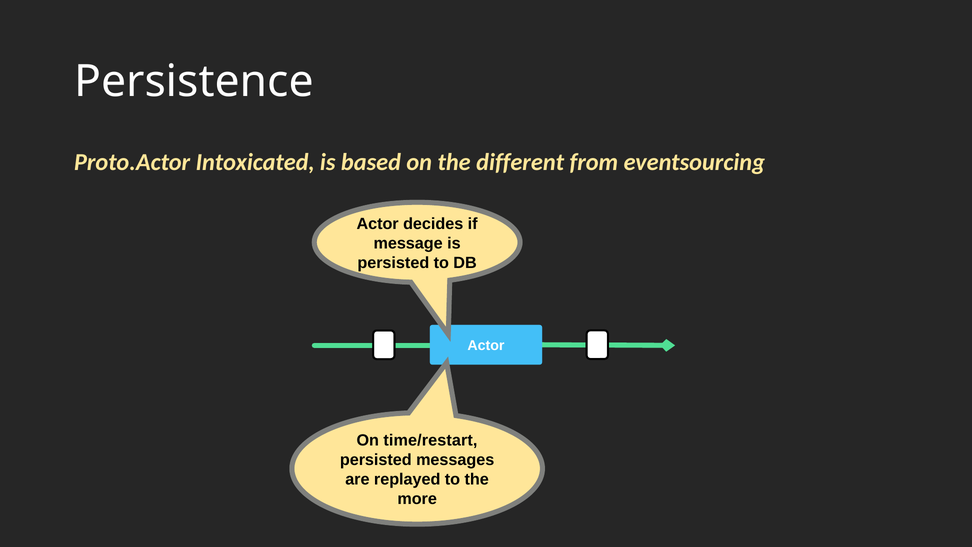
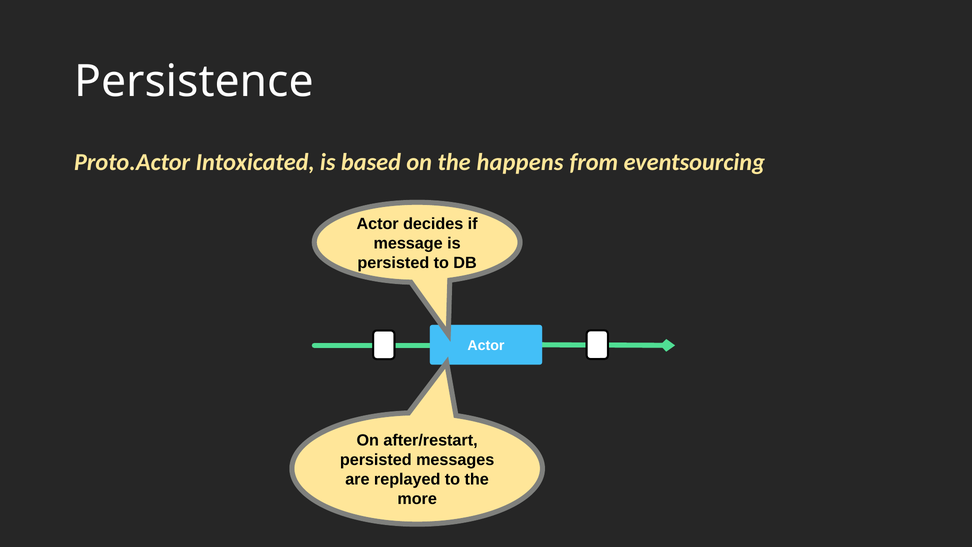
different: different -> happens (520, 162)
time/restart: time/restart -> after/restart (431, 440)
